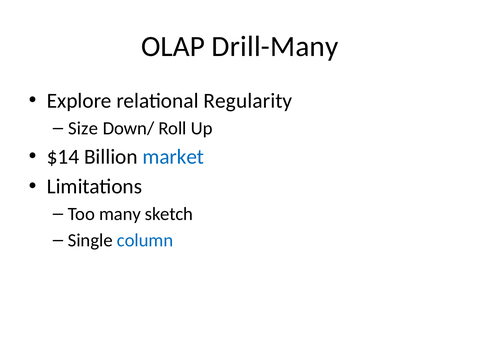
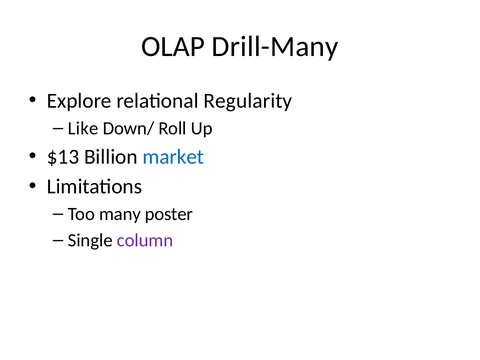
Size: Size -> Like (83, 128)
$14: $14 -> $13 (63, 157)
sketch: sketch -> poster (169, 214)
column colour: blue -> purple (145, 240)
